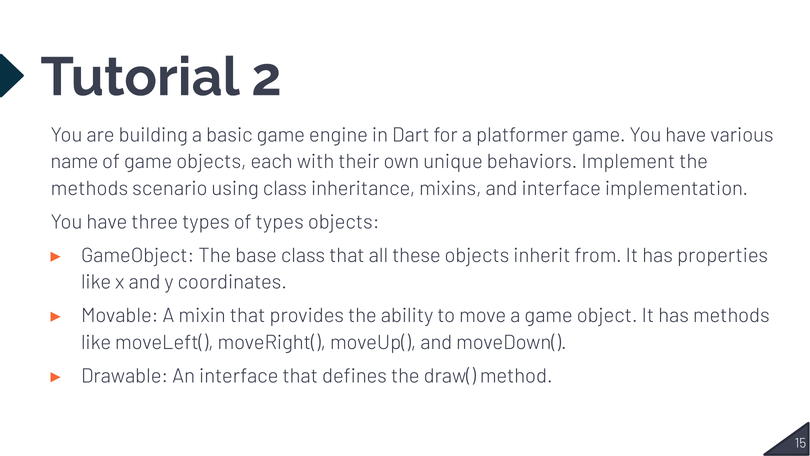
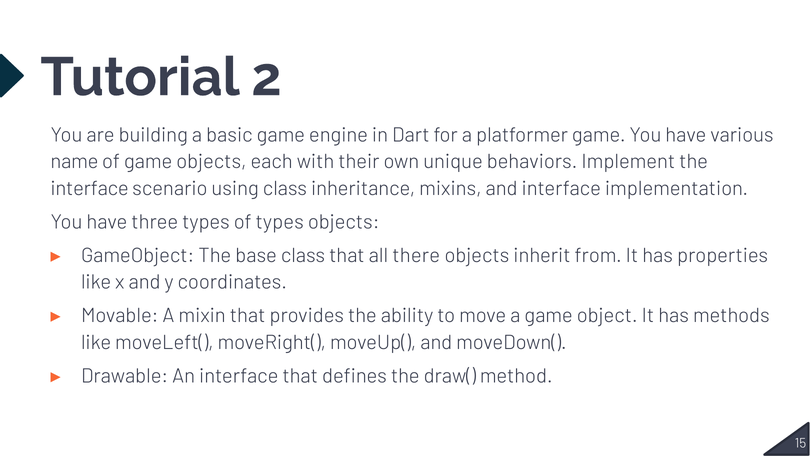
methods: methods -> interface (90, 188)
these: these -> there (416, 255)
